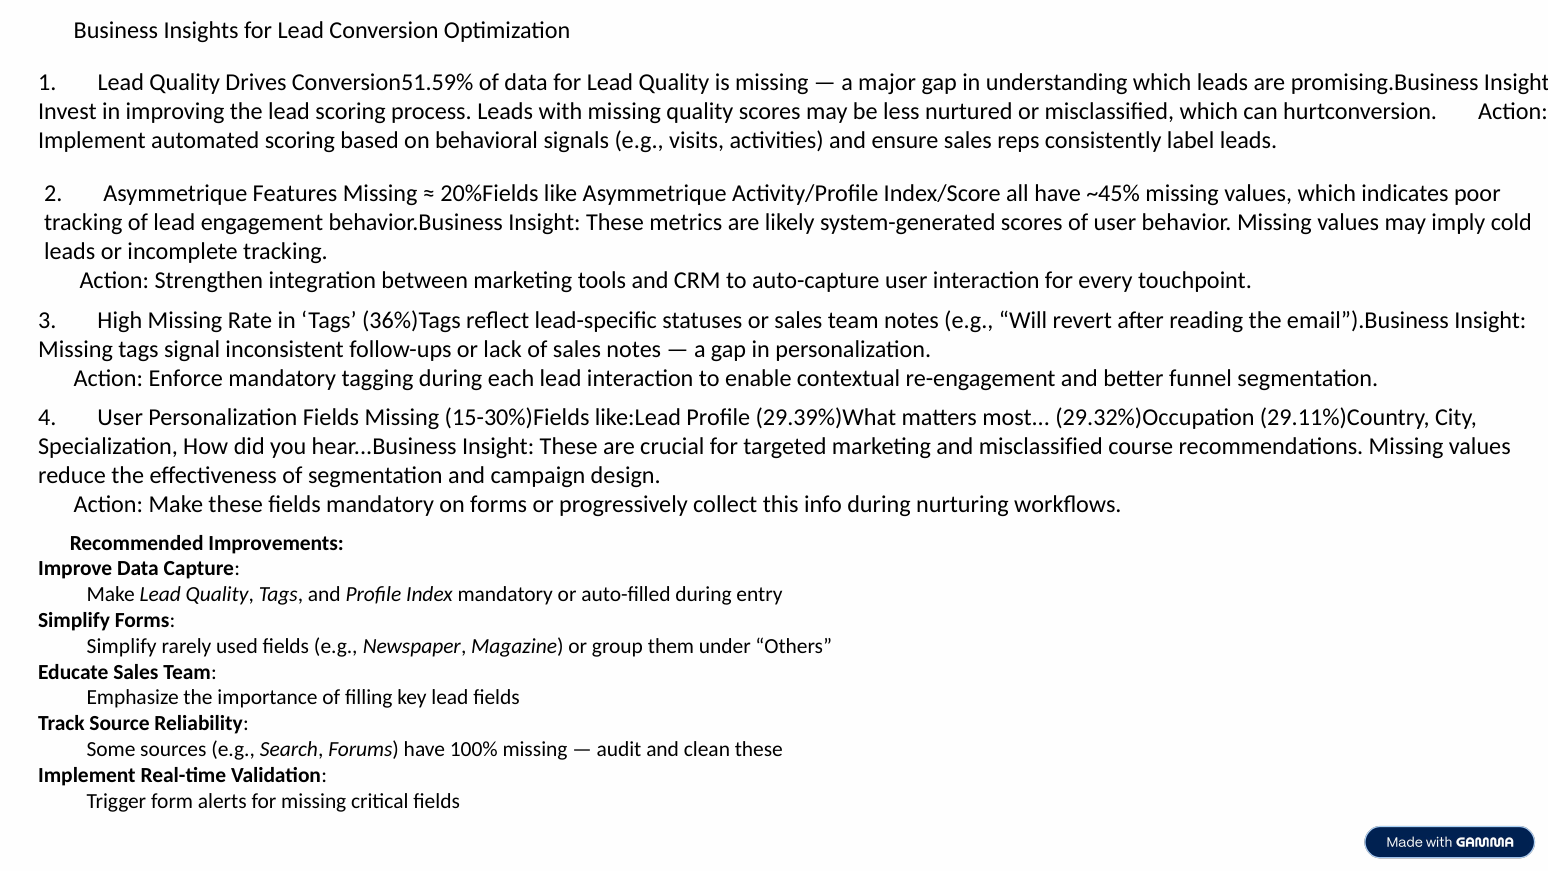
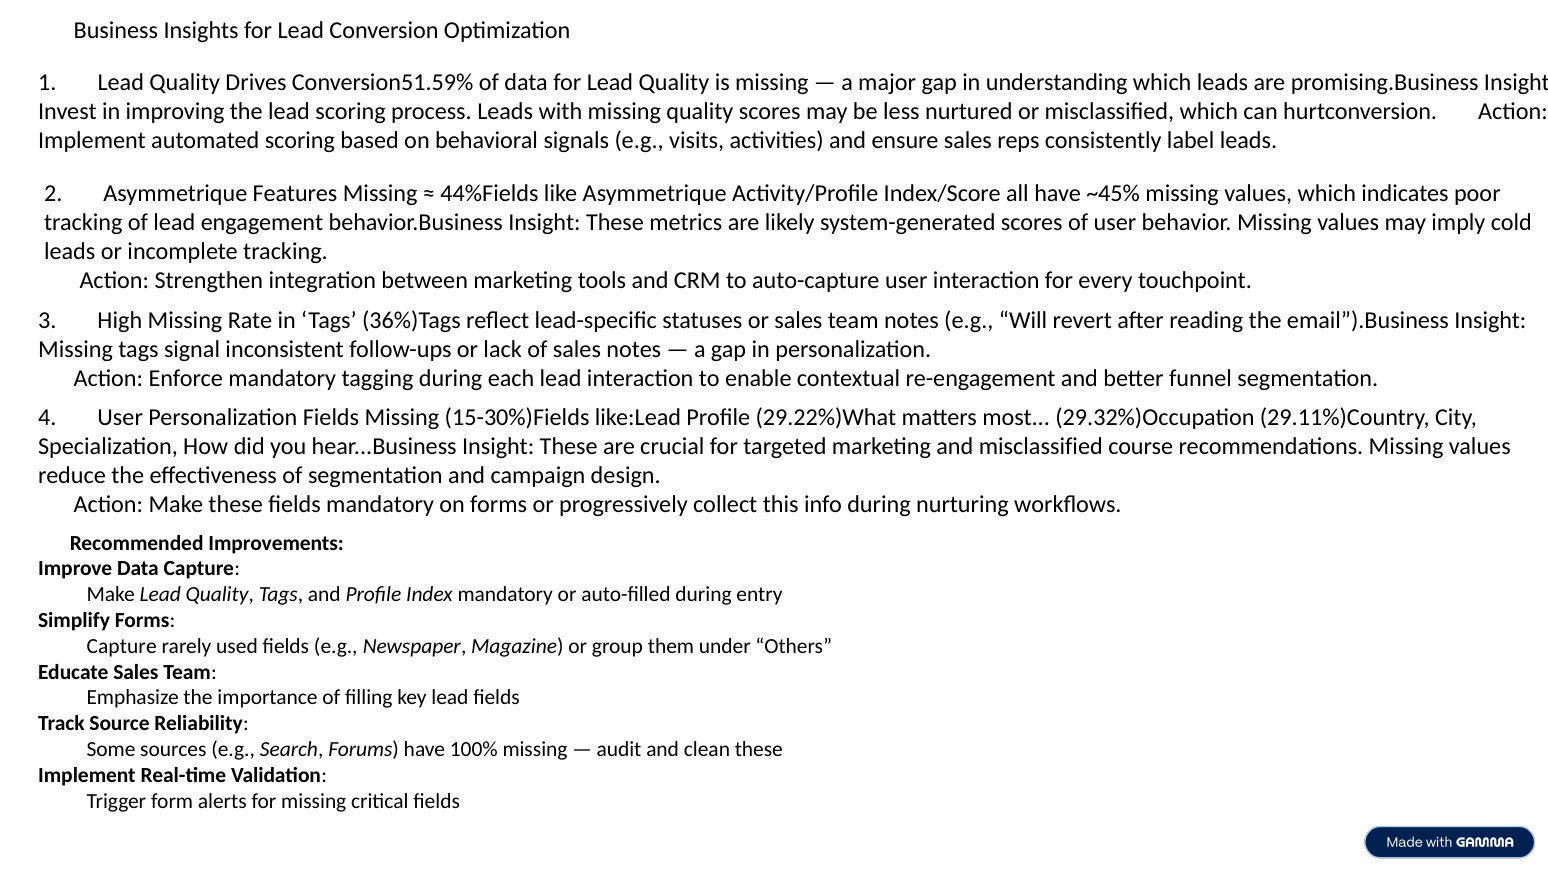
20%Fields: 20%Fields -> 44%Fields (489, 193)
29.39%)What: 29.39%)What -> 29.22%)What (826, 418)
Simplify: Simplify -> Capture (122, 646)
